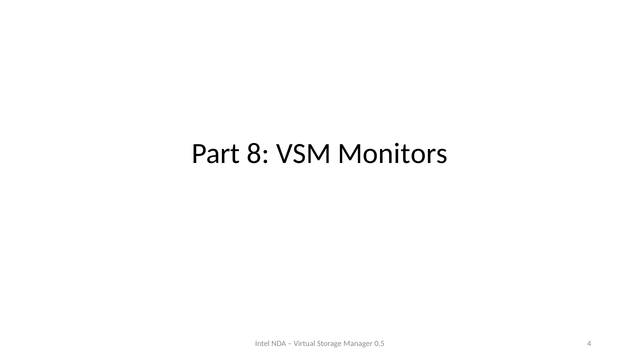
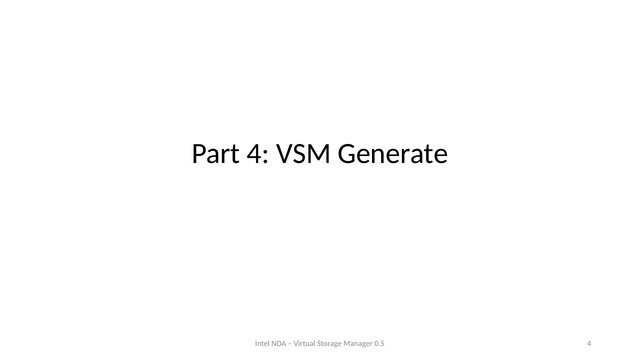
Part 8: 8 -> 4 (258, 154)
Monitors: Monitors -> Generate (393, 154)
